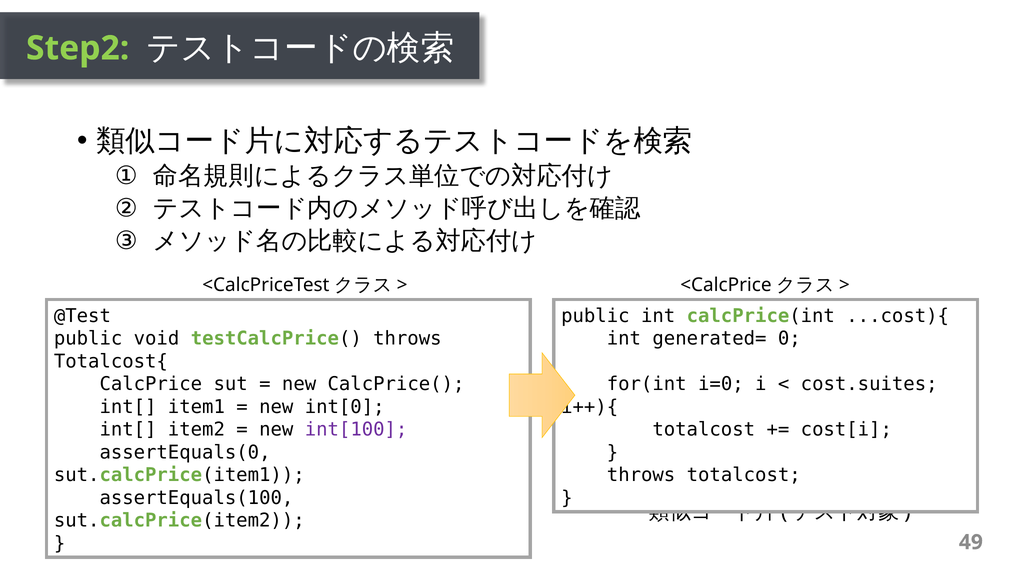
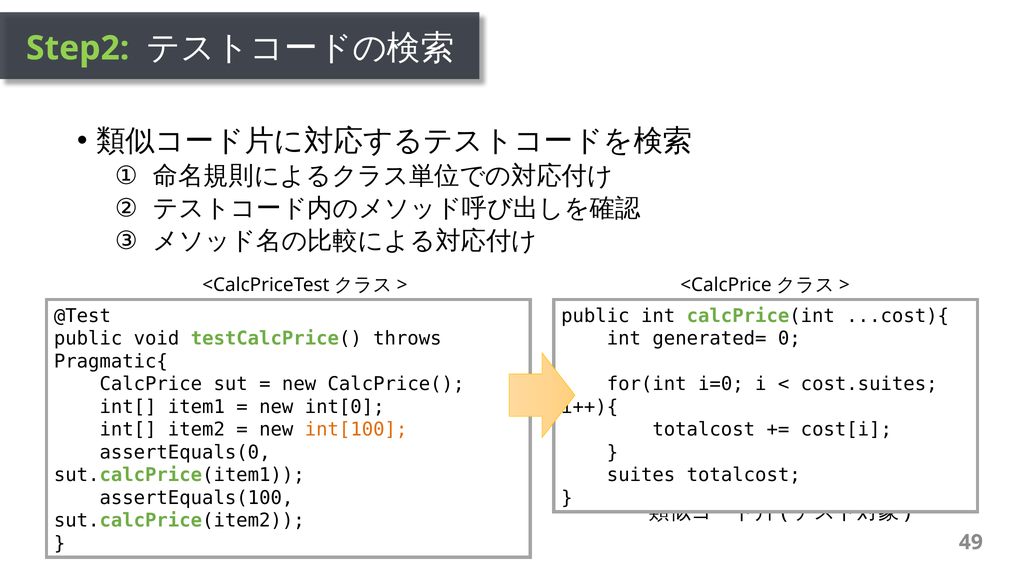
Totalcost{: Totalcost{ -> Pragmatic{ (111, 361)
int[100 colour: purple -> orange (356, 429)
throws: throws -> suites (641, 475)
